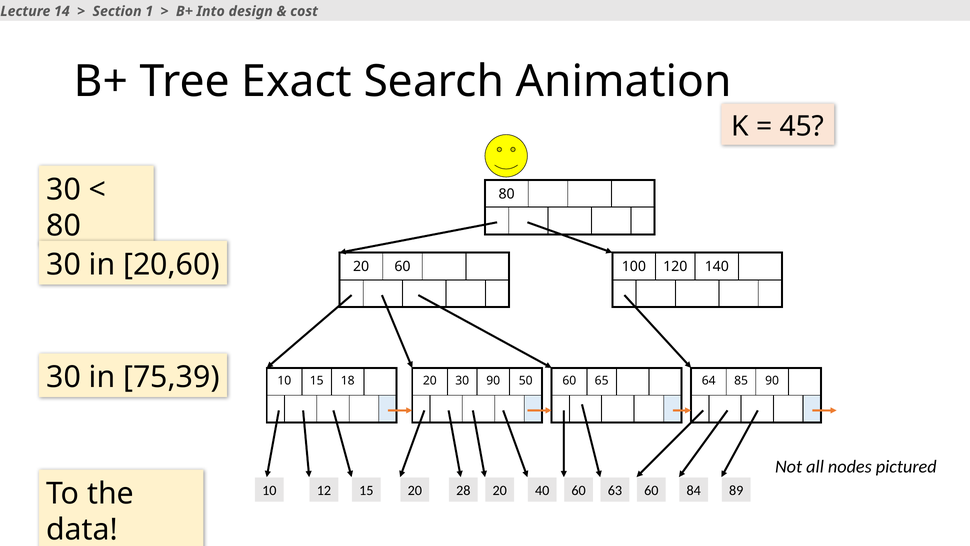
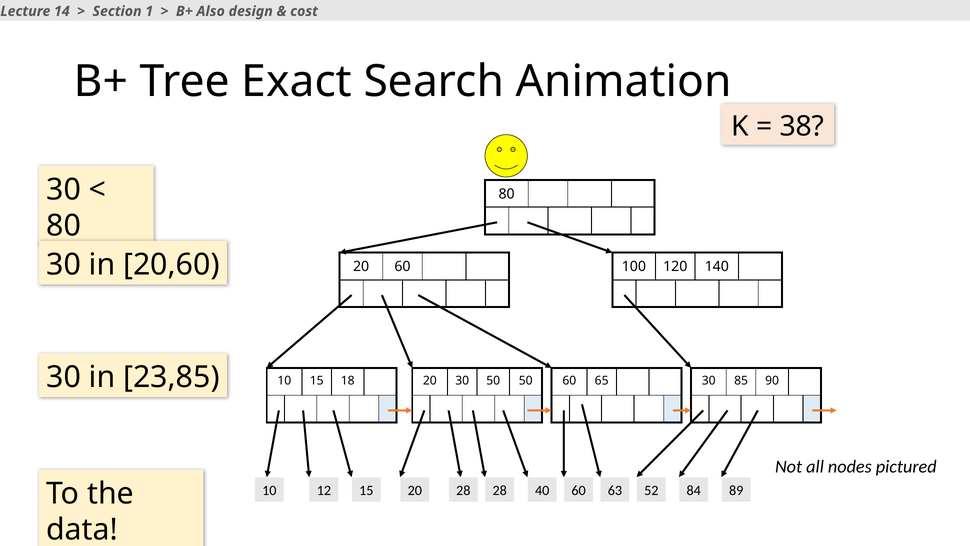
Into: Into -> Also (211, 11)
45: 45 -> 38 (802, 126)
75,39: 75,39 -> 23,85 (171, 377)
30 90: 90 -> 50 (493, 380)
65 64: 64 -> 30 (709, 380)
28 20: 20 -> 28 (500, 490)
63 60: 60 -> 52 (651, 490)
